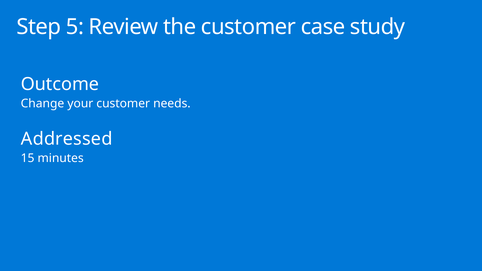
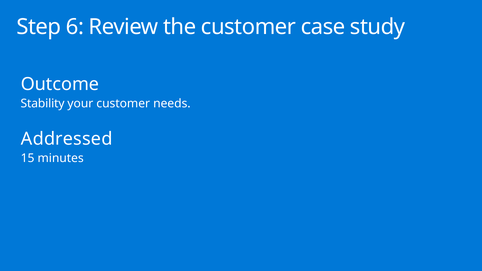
5: 5 -> 6 (75, 27)
Change: Change -> Stability (43, 104)
